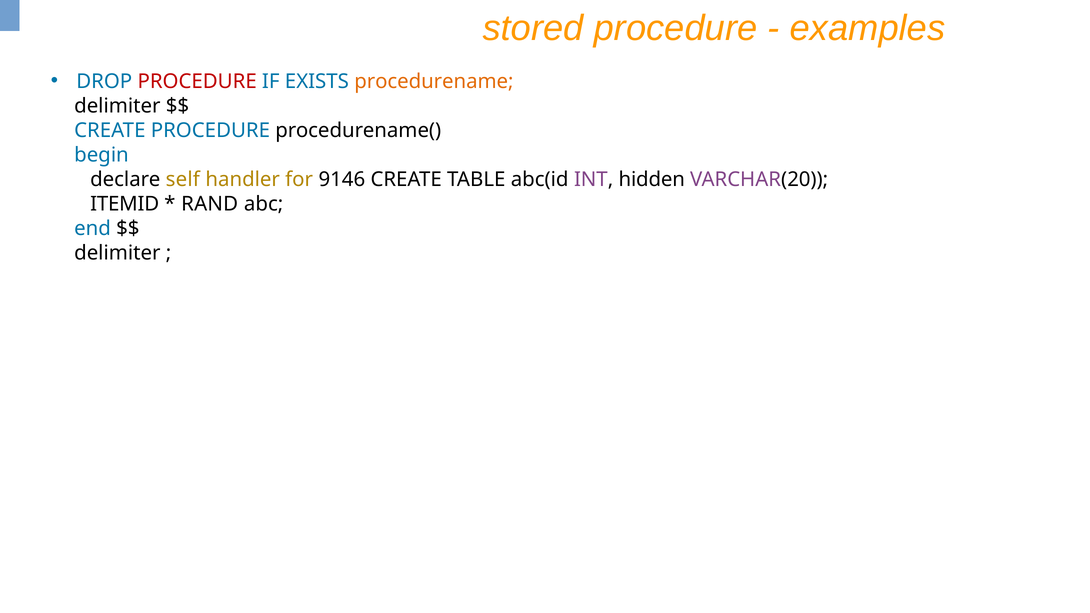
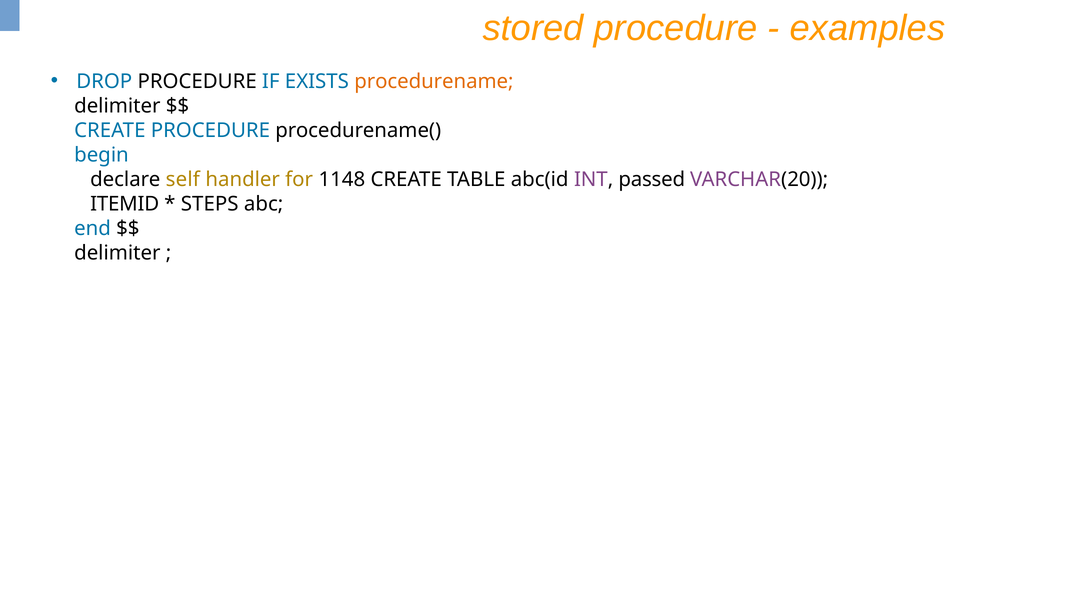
PROCEDURE colour: red -> black (197, 81)
9146: 9146 -> 1148 (342, 179)
hidden: hidden -> passed (652, 179)
RAND: RAND -> STEPS (210, 204)
